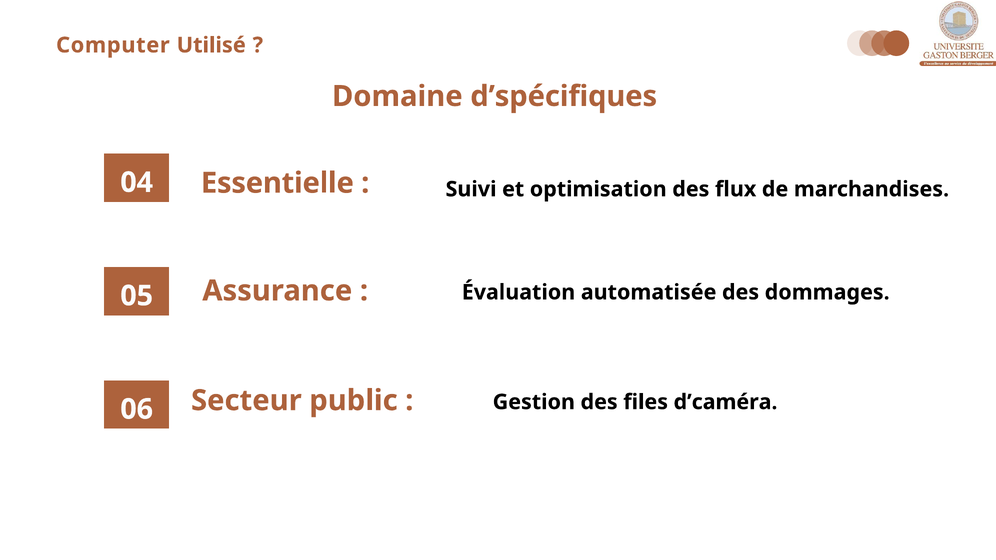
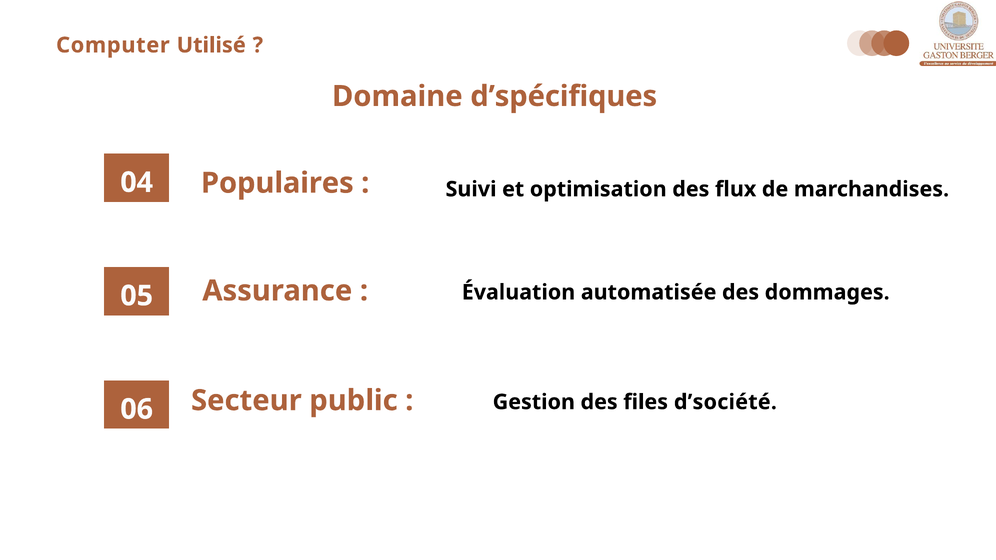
Essentielle: Essentielle -> Populaires (277, 183)
d’caméra: d’caméra -> d’société (725, 402)
